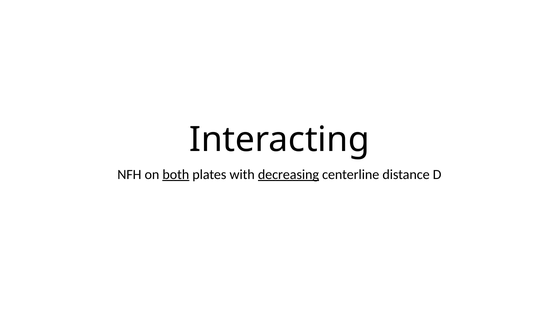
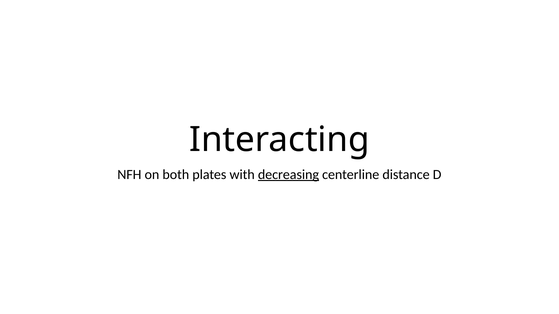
both underline: present -> none (176, 175)
